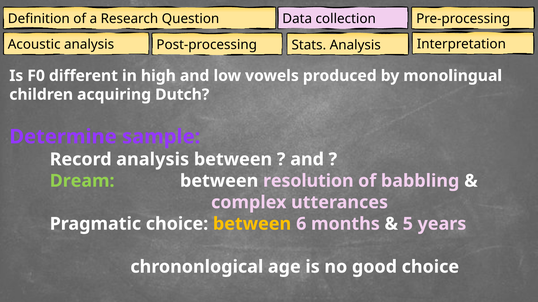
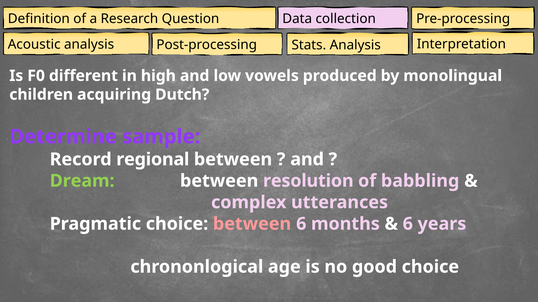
Record analysis: analysis -> regional (153, 160)
between colour: yellow -> pink (252, 224)
5: 5 -> 6 (408, 224)
